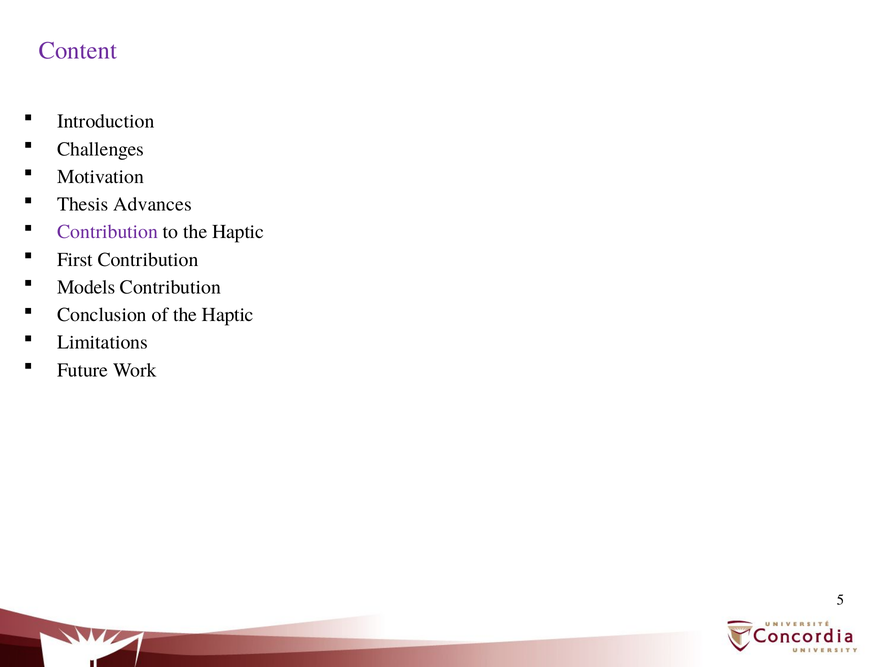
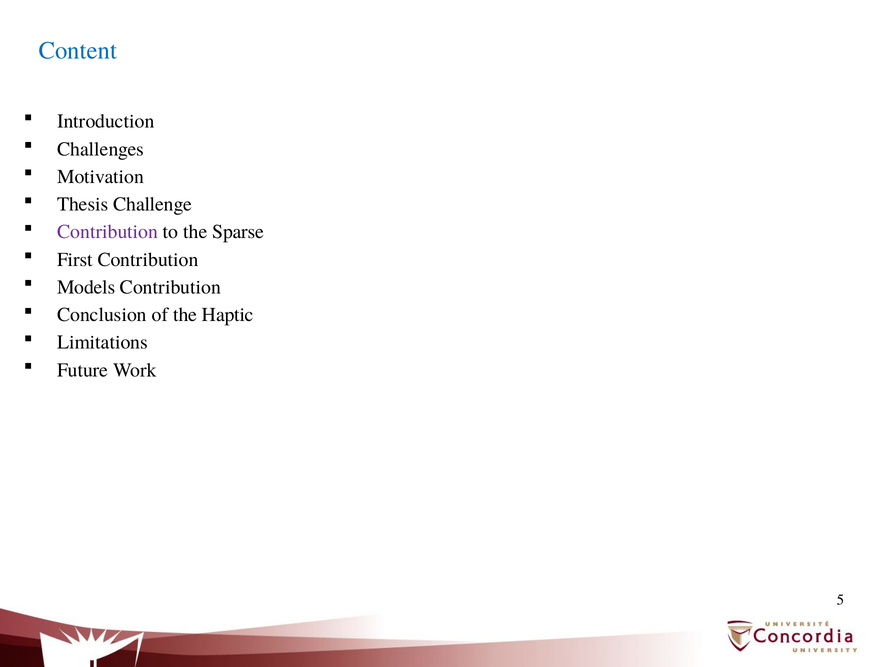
Content colour: purple -> blue (78, 51)
Advances: Advances -> Challenge (153, 204)
to the Haptic: Haptic -> Sparse (238, 232)
